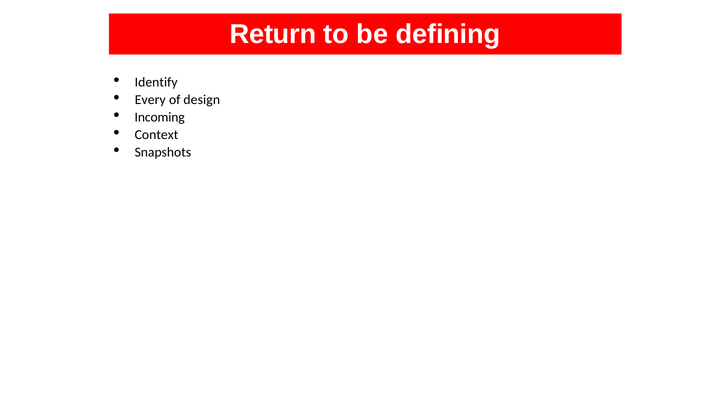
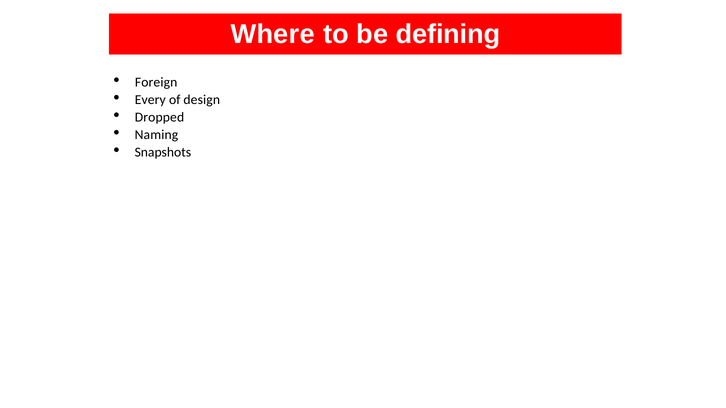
Return: Return -> Where (273, 35)
Identify: Identify -> Foreign (156, 83)
Incoming: Incoming -> Dropped (160, 118)
Context: Context -> Naming (156, 135)
